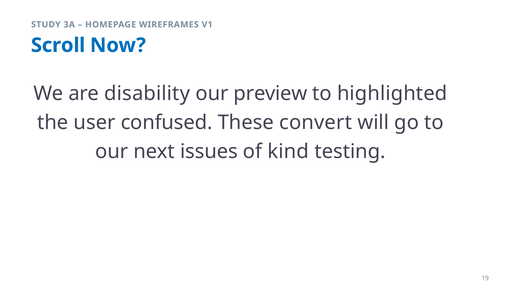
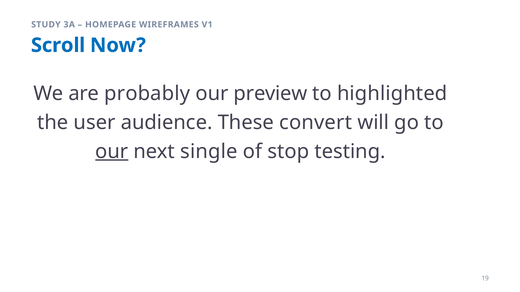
disability: disability -> probably (147, 94)
confused: confused -> audience (167, 123)
our underline: none -> present (112, 152)
issues: issues -> single (209, 152)
kind: kind -> stop (288, 152)
